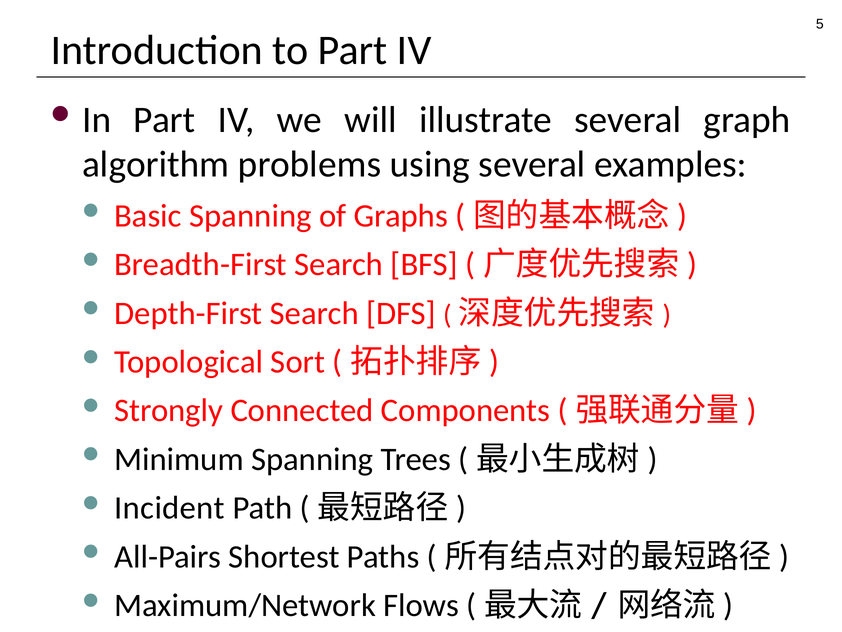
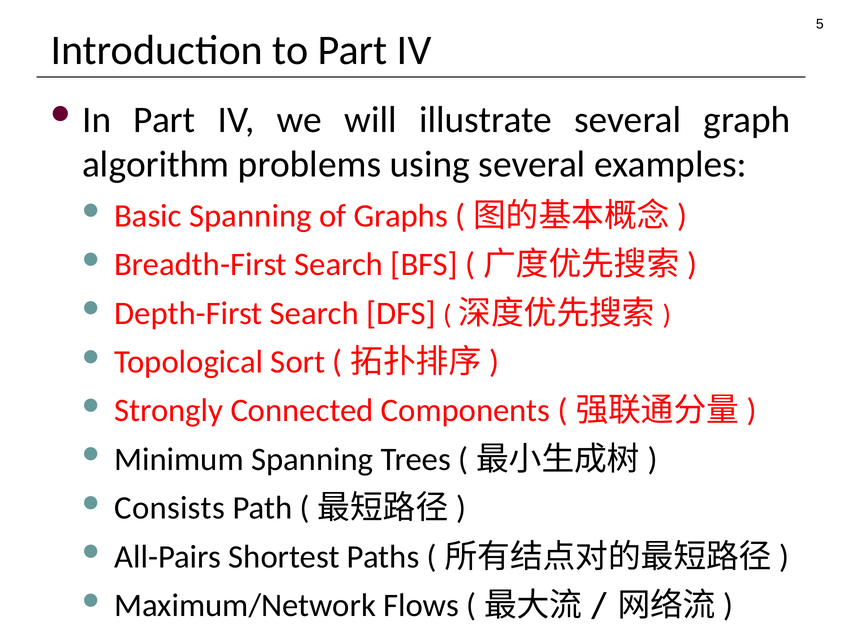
Incident: Incident -> Consists (170, 508)
